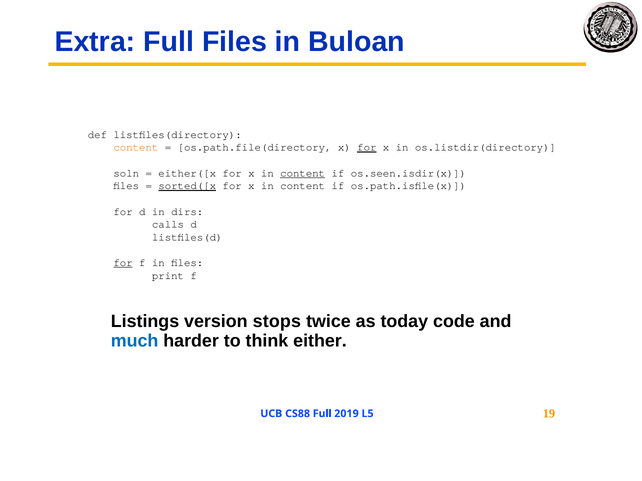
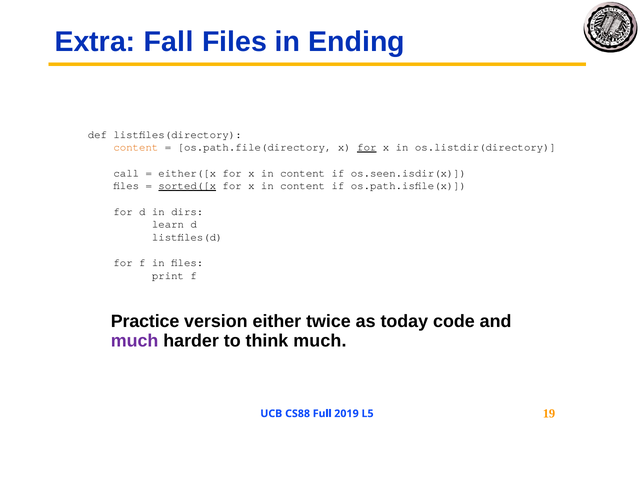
Extra Full: Full -> Fall (169, 42)
Buloan: Buloan -> Ending (357, 42)
soln: soln -> call (126, 173)
content underline: present -> none (303, 173)
calls: calls -> learn (168, 225)
for underline: present -> none (123, 263)
Listings: Listings -> Practice (145, 322)
stops: stops -> either (277, 322)
much colour: blue -> purple (135, 341)
think either: either -> much (320, 341)
